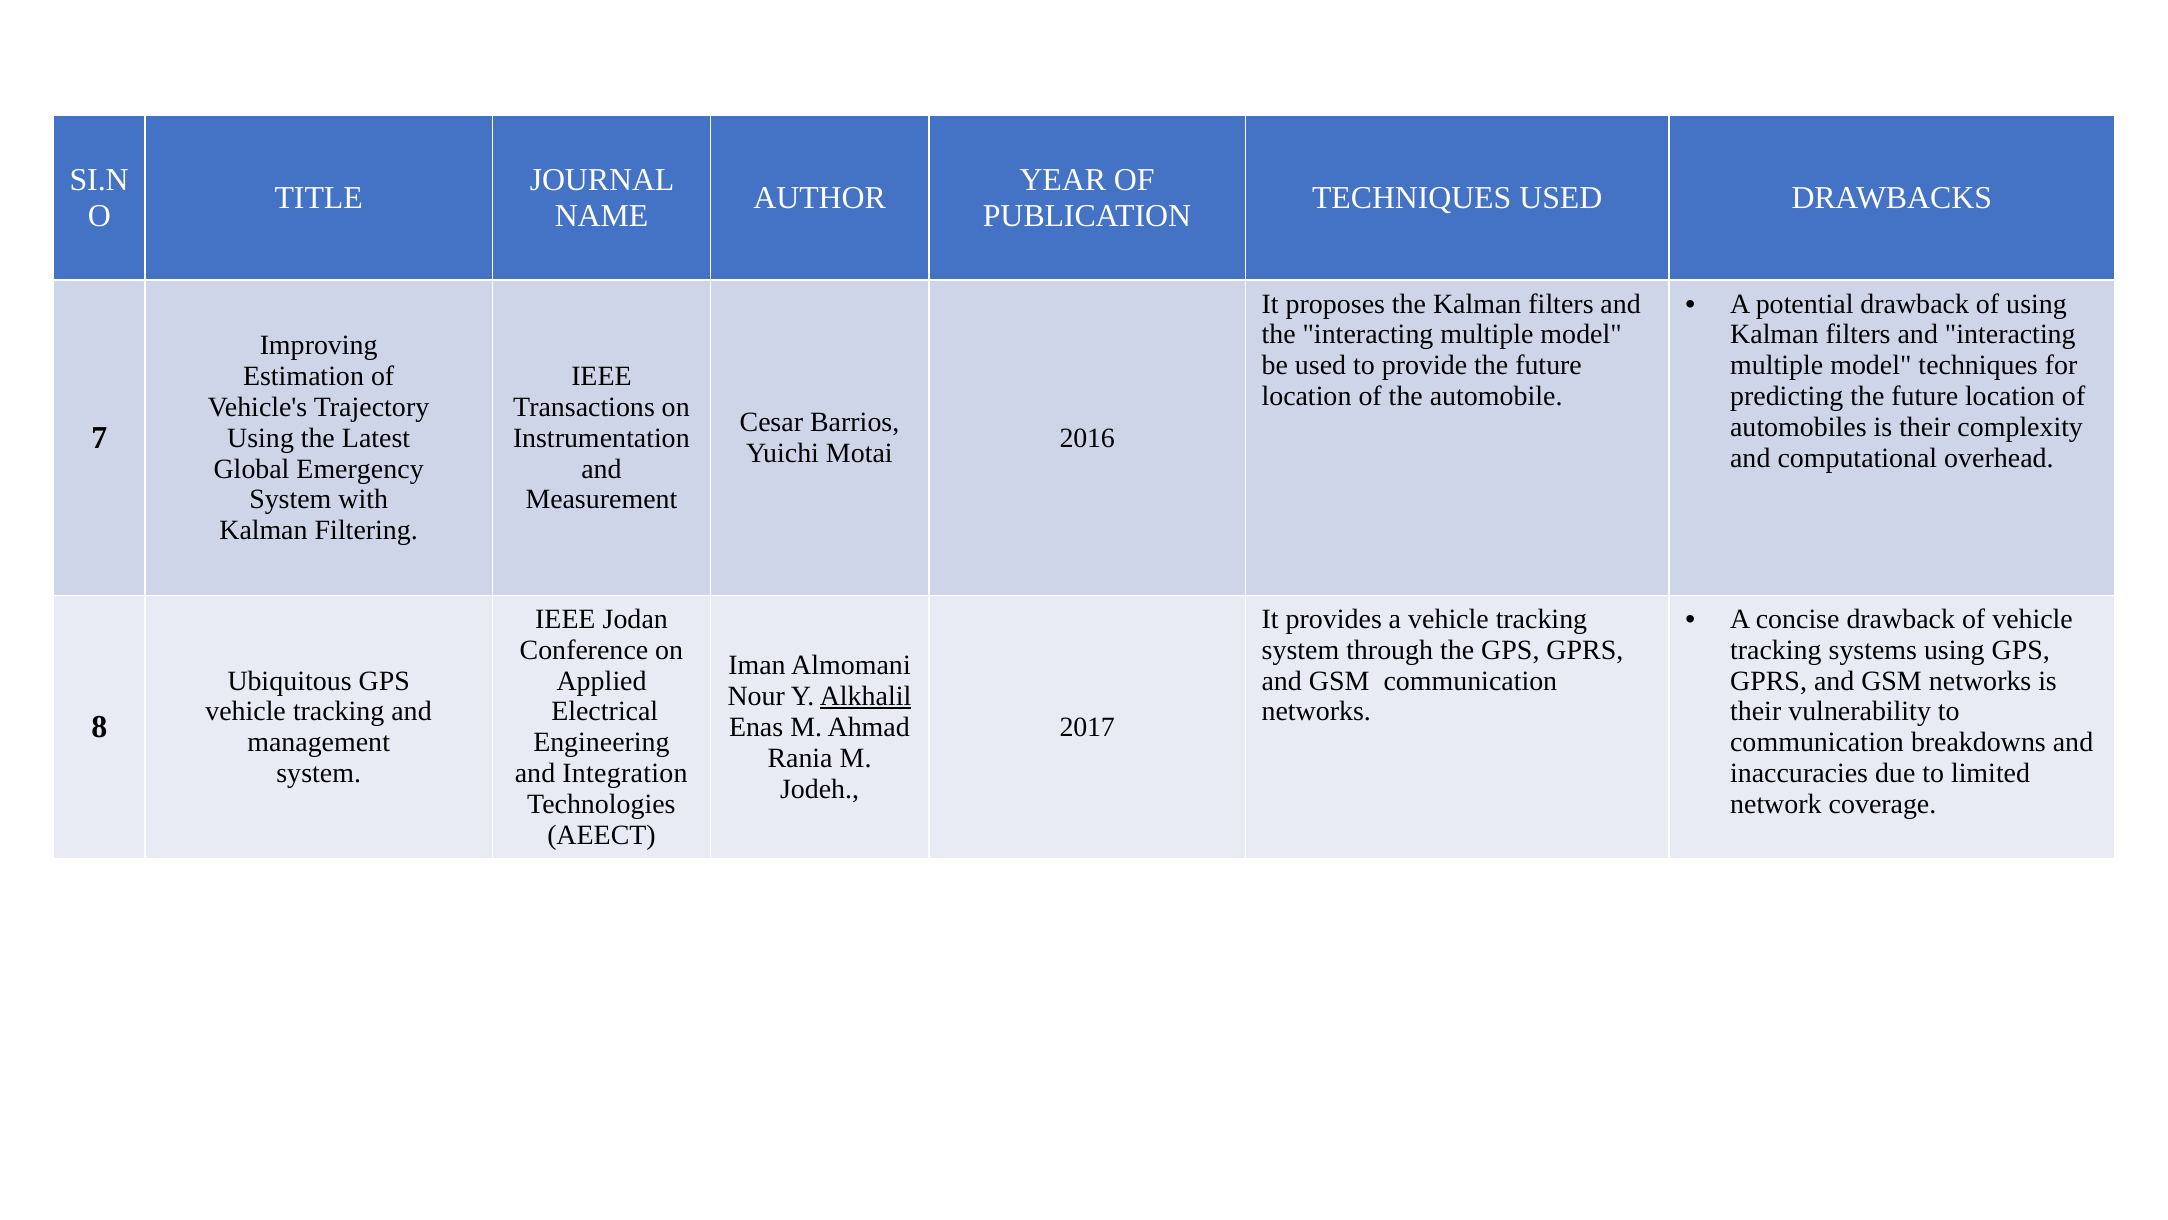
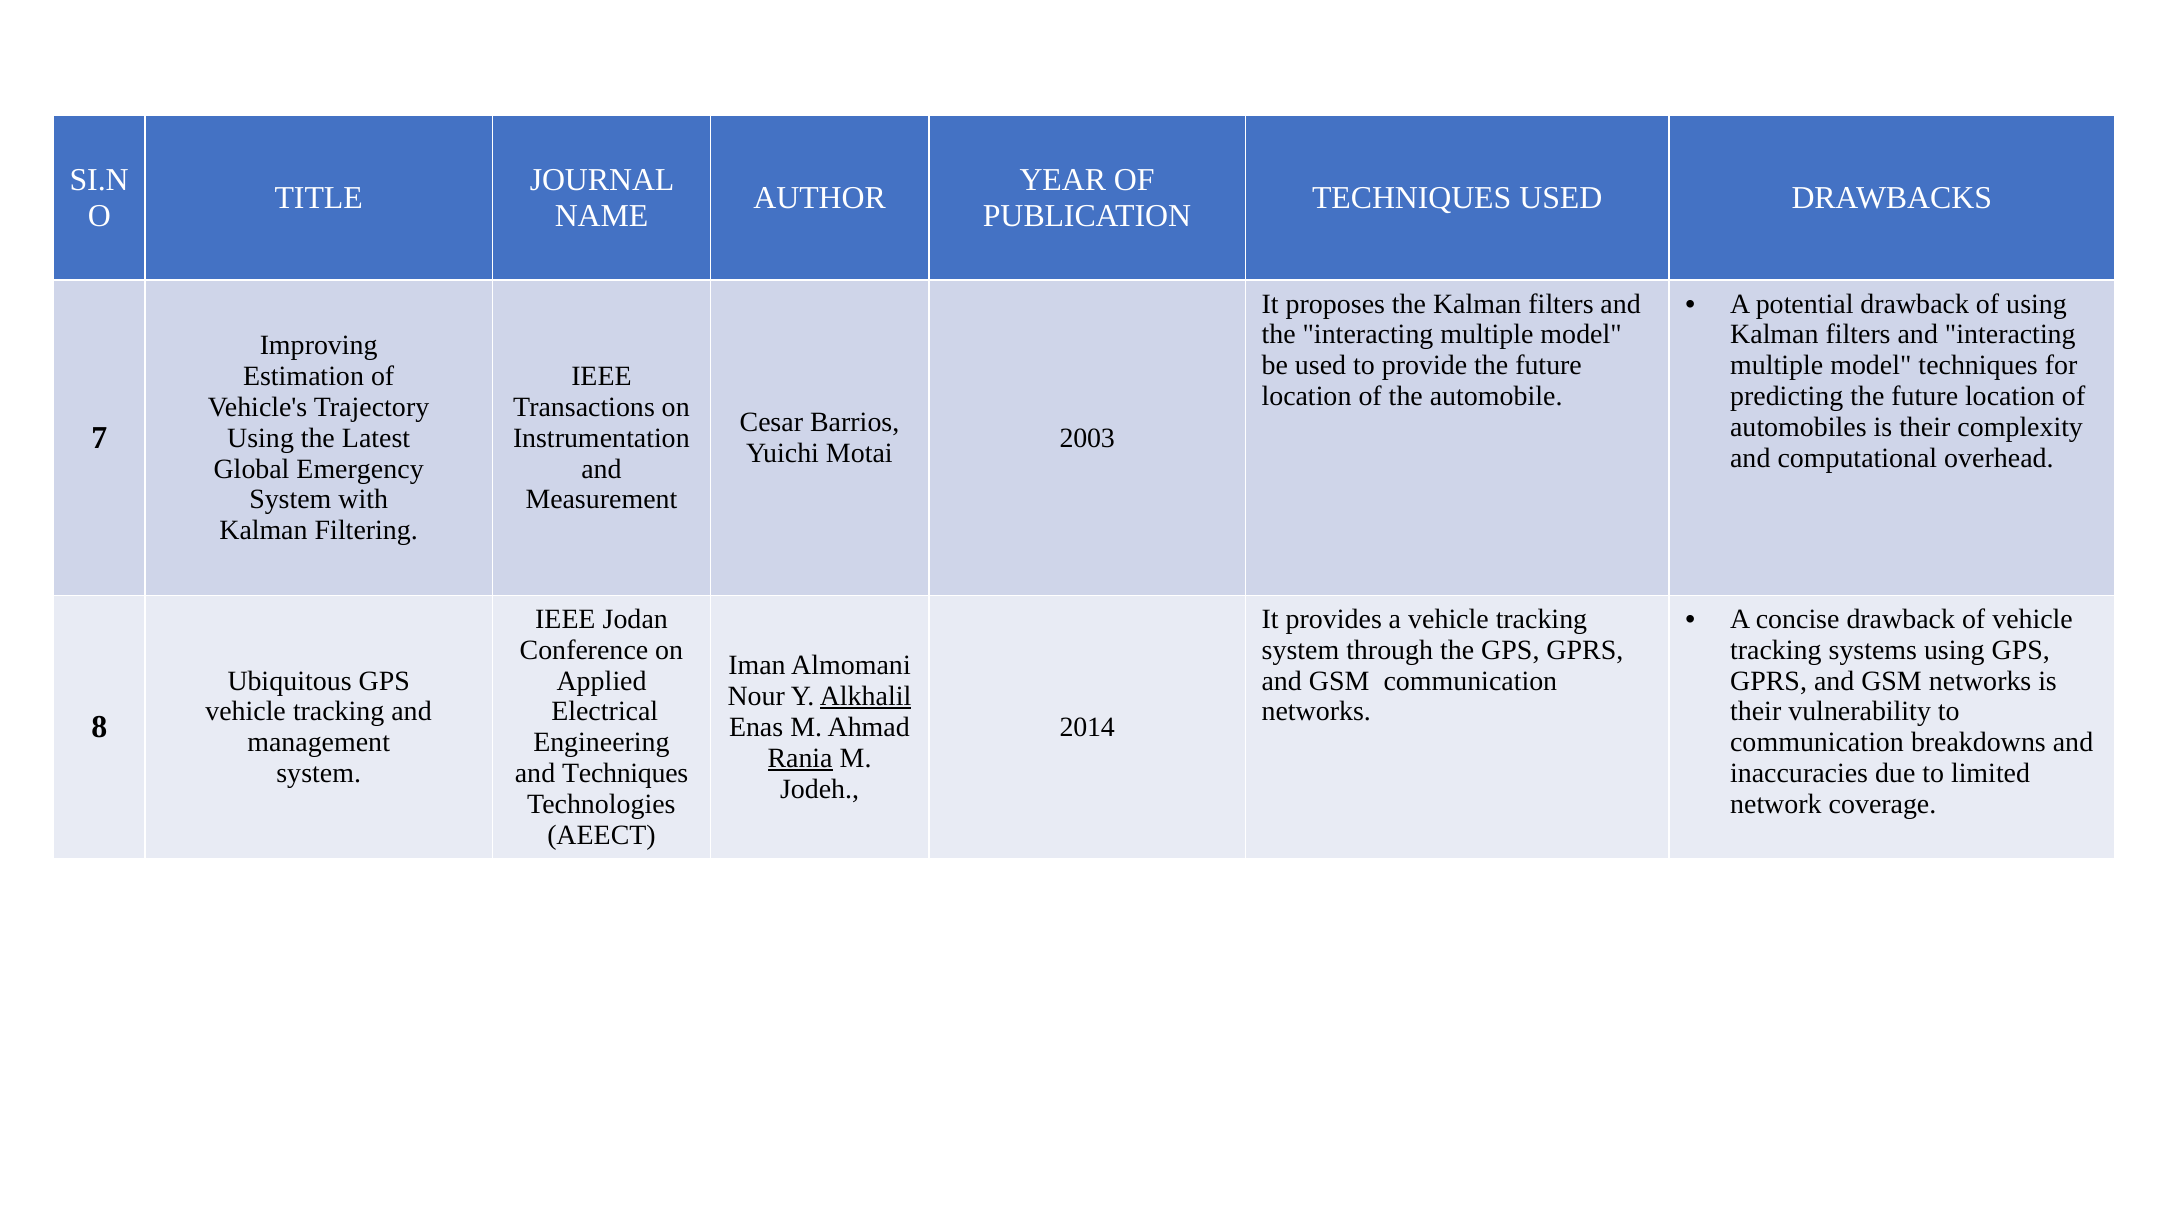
2016: 2016 -> 2003 (1087, 438)
2017: 2017 -> 2014 (1087, 727)
Rania underline: none -> present (800, 758)
and Integration: Integration -> Techniques (625, 773)
